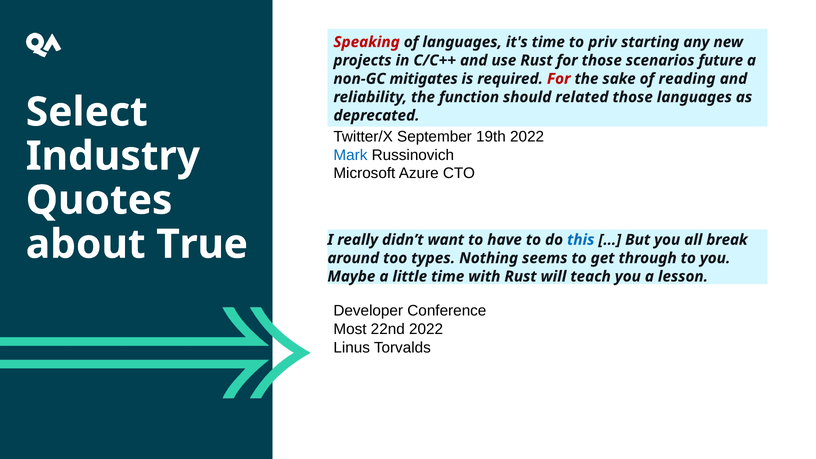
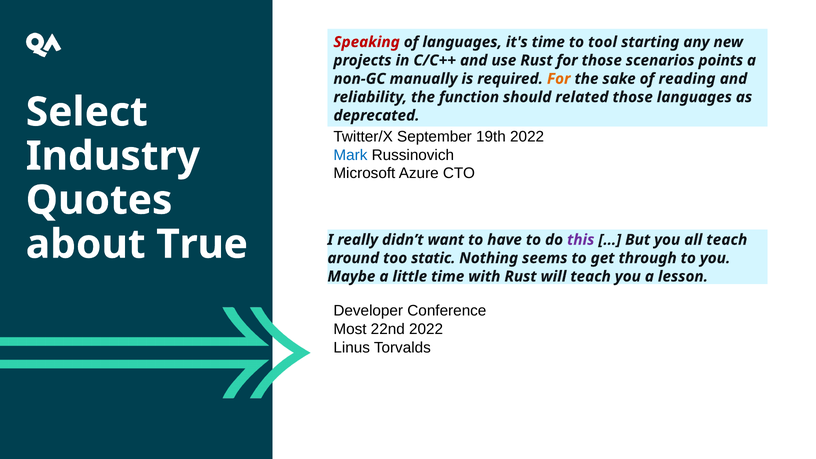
priv: priv -> tool (603, 42)
future: future -> points (721, 60)
mitigates: mitigates -> manually (424, 79)
For colour: red -> orange (559, 79)
this colour: blue -> purple (581, 240)
all break: break -> teach (727, 240)
types: types -> static (433, 258)
